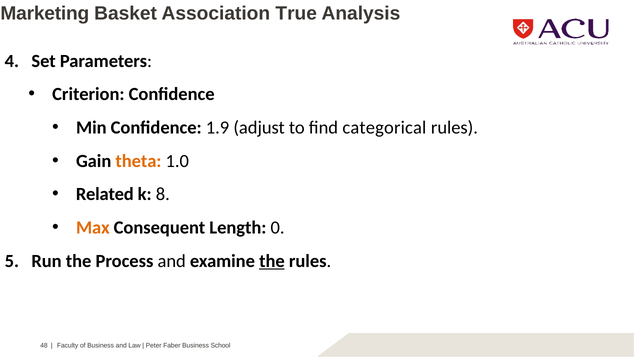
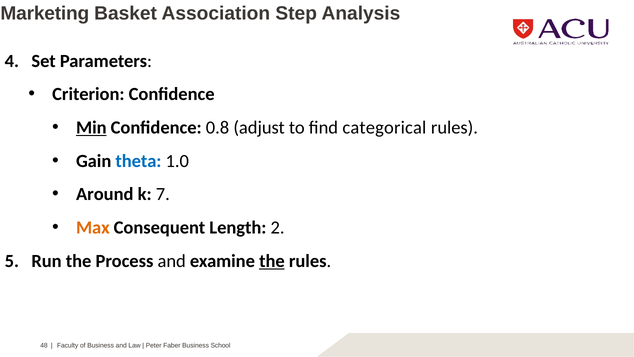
True: True -> Step (296, 13)
Min underline: none -> present (91, 128)
1.9: 1.9 -> 0.8 (218, 128)
theta colour: orange -> blue (138, 161)
Related: Related -> Around (105, 194)
8: 8 -> 7 (163, 194)
0: 0 -> 2 (278, 227)
